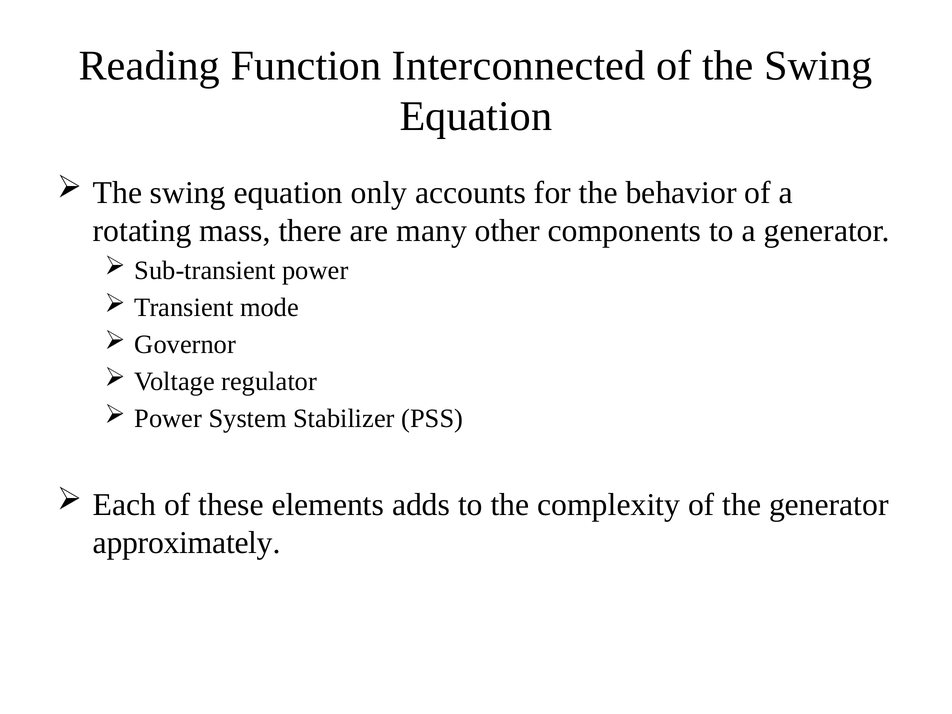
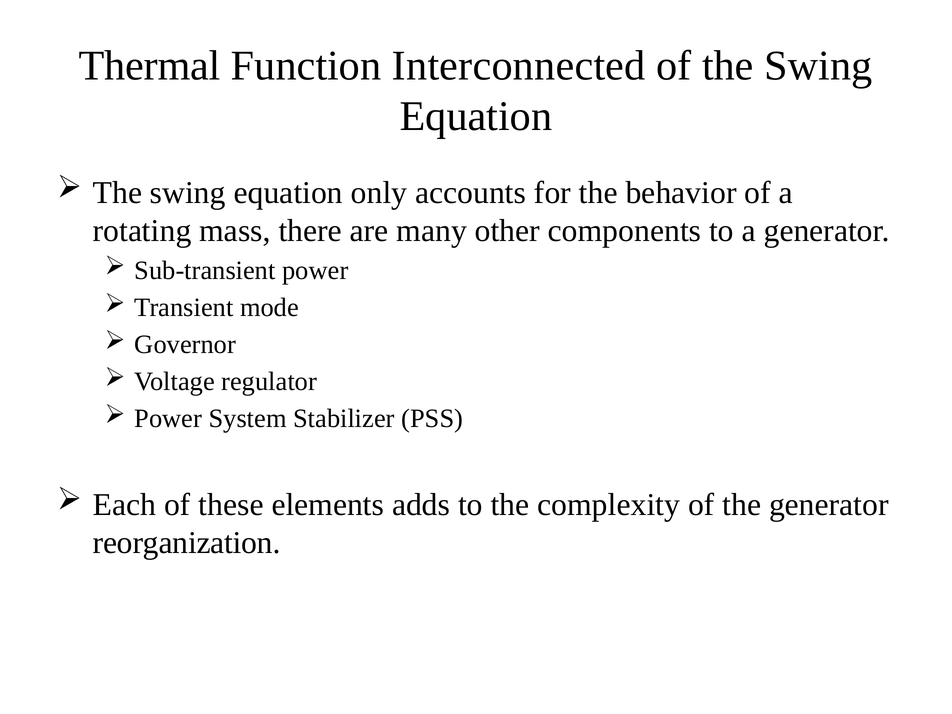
Reading: Reading -> Thermal (149, 66)
approximately: approximately -> reorganization (187, 543)
